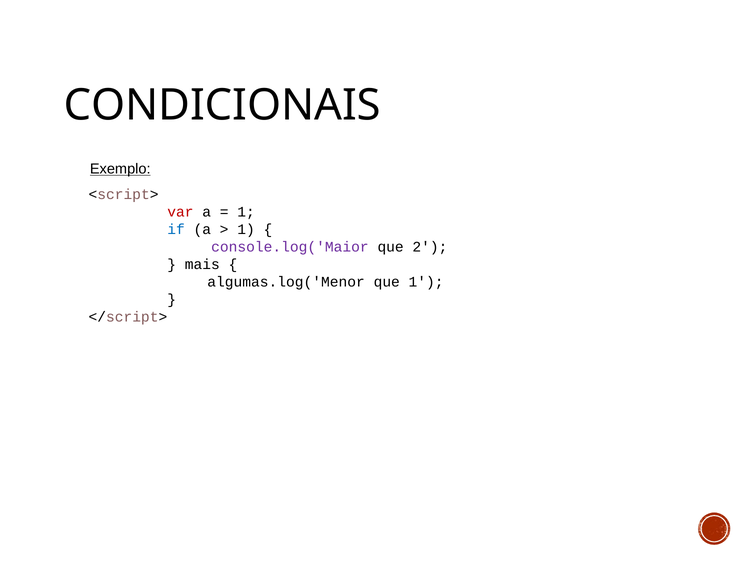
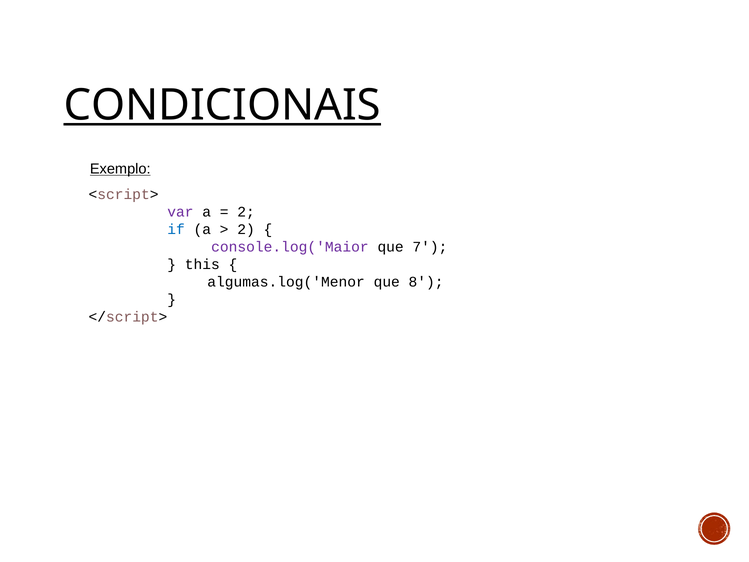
CONDICIONAIS underline: none -> present (222, 105)
var colour: red -> purple (180, 212)
1: 1 -> 2 (246, 212)
1: 1 -> 2 (246, 229)
2: 2 -> 7 (430, 247)
mais: mais -> this (202, 264)
que 1: 1 -> 8 (426, 282)
